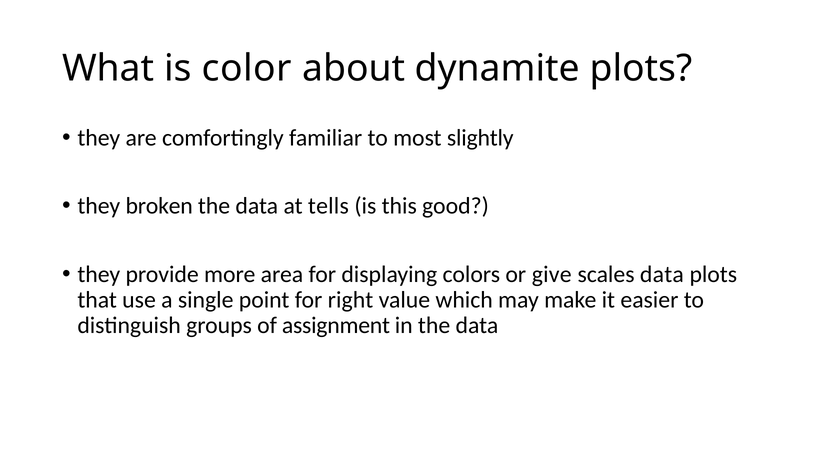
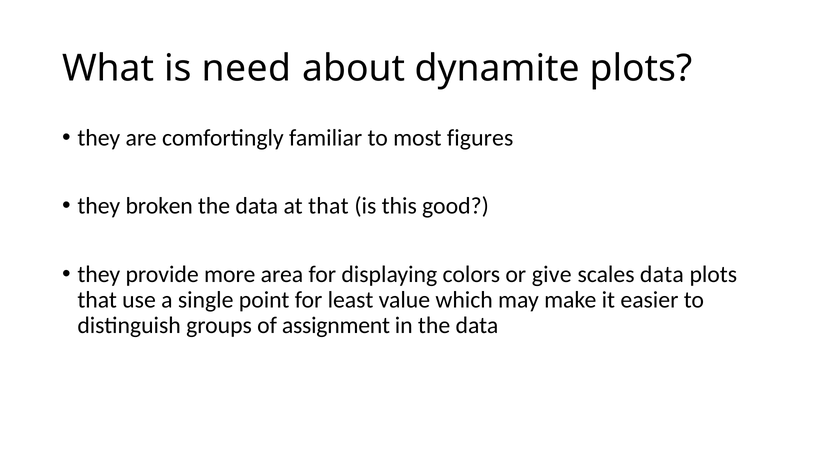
color: color -> need (247, 68)
slightly: slightly -> figures (480, 138)
at tells: tells -> that (328, 206)
right: right -> least (351, 300)
